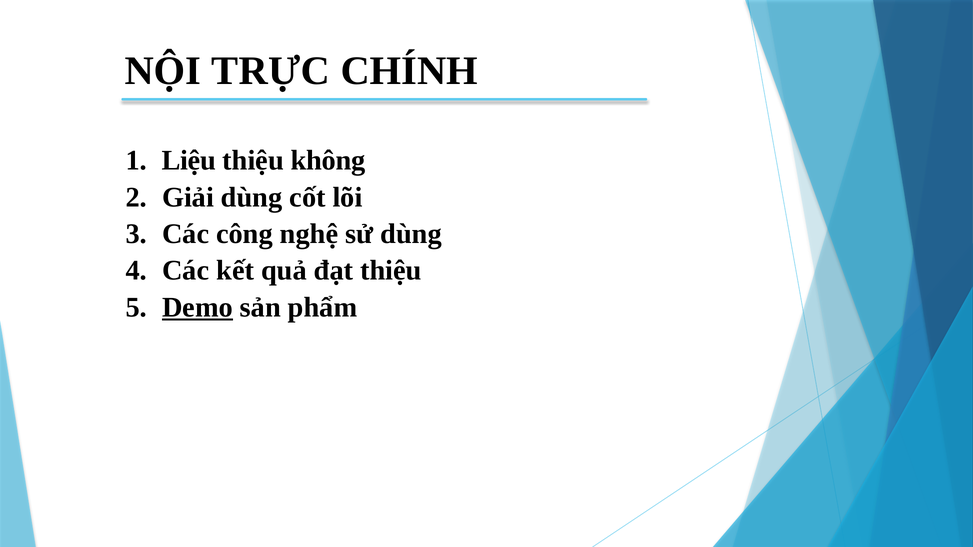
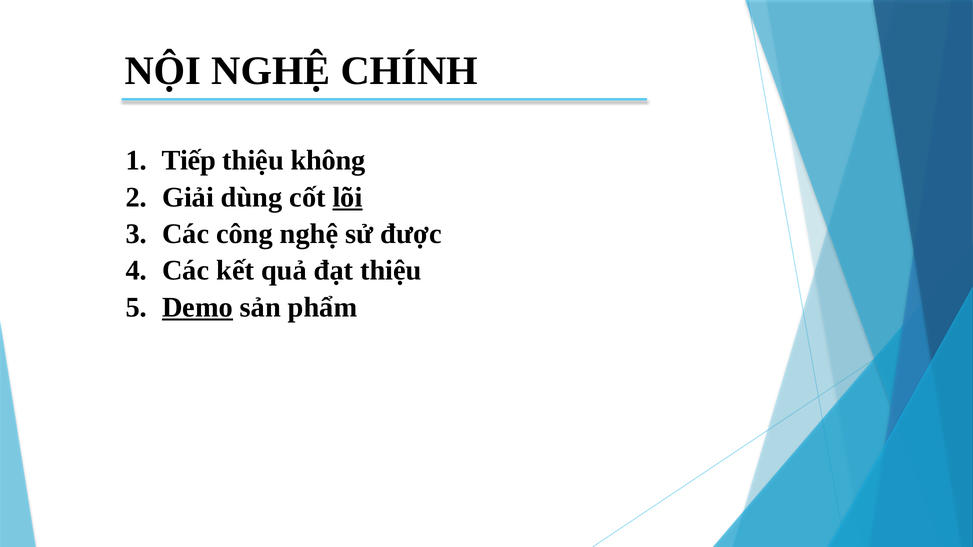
NỘI TRỰC: TRỰC -> NGHỆ (271, 71)
Liệu: Liệu -> Tiếp (189, 161)
lõi underline: none -> present (348, 197)
sử dùng: dùng -> được (411, 234)
